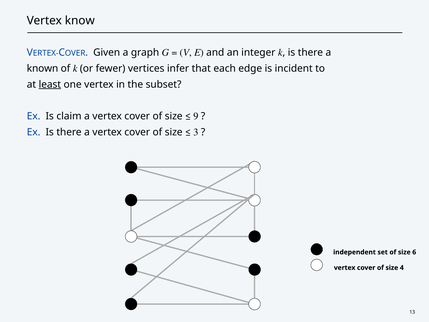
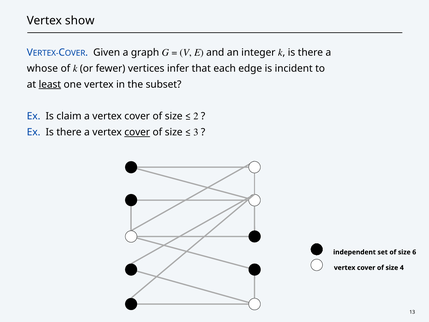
know: know -> show (80, 21)
known: known -> whose (42, 68)
9: 9 -> 2 (196, 116)
cover underline: none -> present (137, 132)
